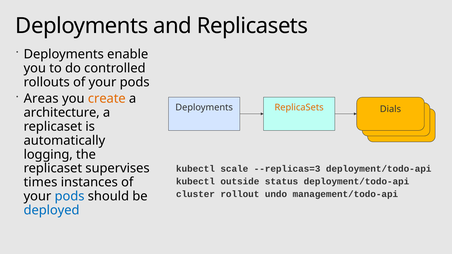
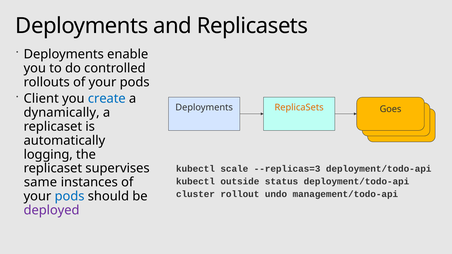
Areas: Areas -> Client (41, 99)
create colour: orange -> blue (107, 99)
Dials: Dials -> Goes (391, 109)
architecture: architecture -> dynamically (62, 113)
times: times -> same (40, 182)
deployed colour: blue -> purple (52, 210)
